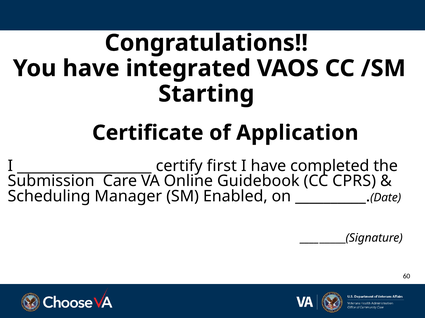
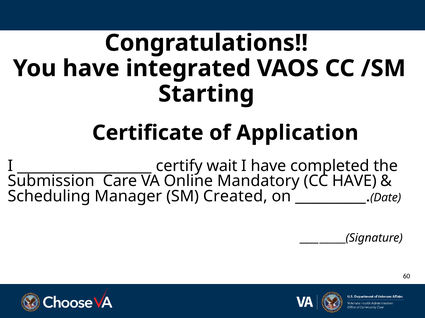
first: first -> wait (222, 166)
Guidebook: Guidebook -> Mandatory (258, 181)
CC CPRS: CPRS -> HAVE (354, 181)
Enabled: Enabled -> Created (235, 197)
